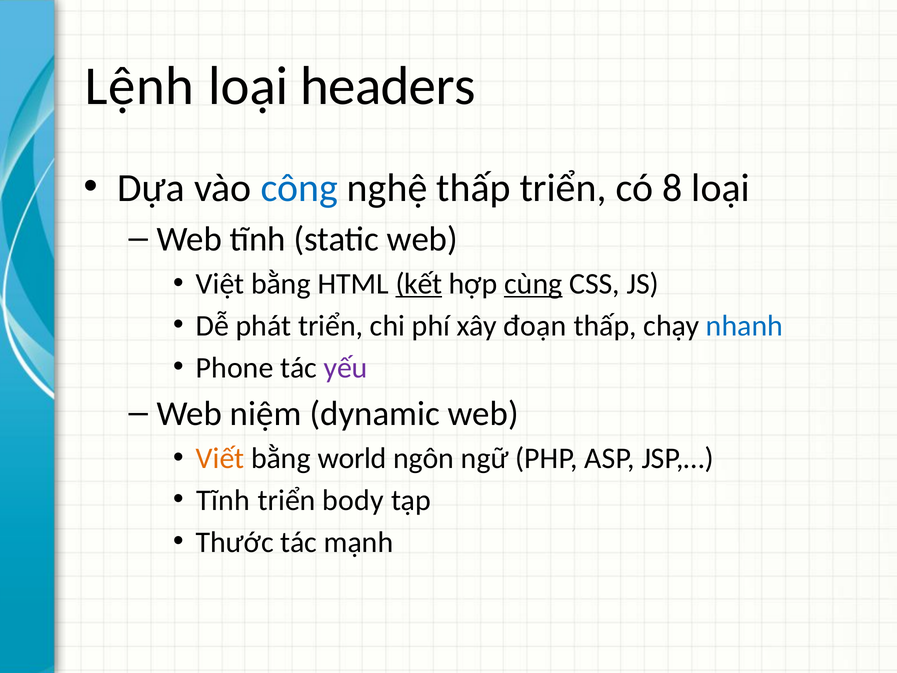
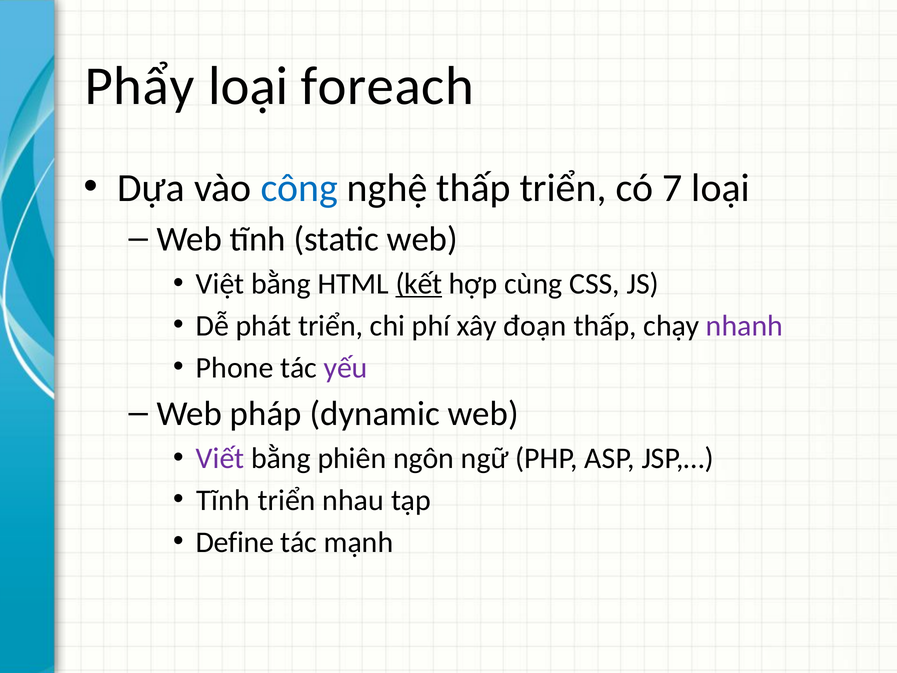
Lệnh: Lệnh -> Phẩy (139, 86)
headers: headers -> foreach (387, 86)
8: 8 -> 7 (672, 188)
cùng underline: present -> none (533, 284)
nhanh colour: blue -> purple (744, 326)
niệm: niệm -> pháp (266, 414)
Viết colour: orange -> purple (220, 458)
world: world -> phiên (352, 458)
body: body -> nhau (353, 500)
Thước: Thước -> Define (235, 542)
